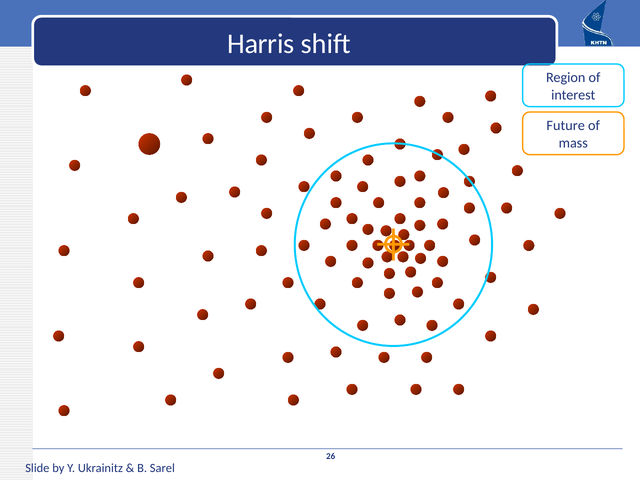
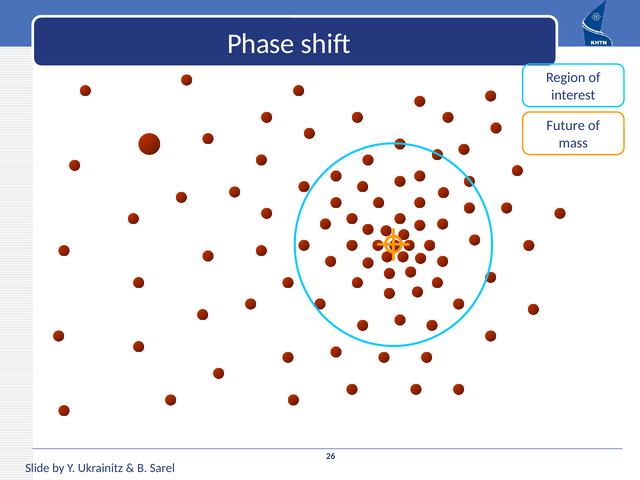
Harris: Harris -> Phase (261, 44)
